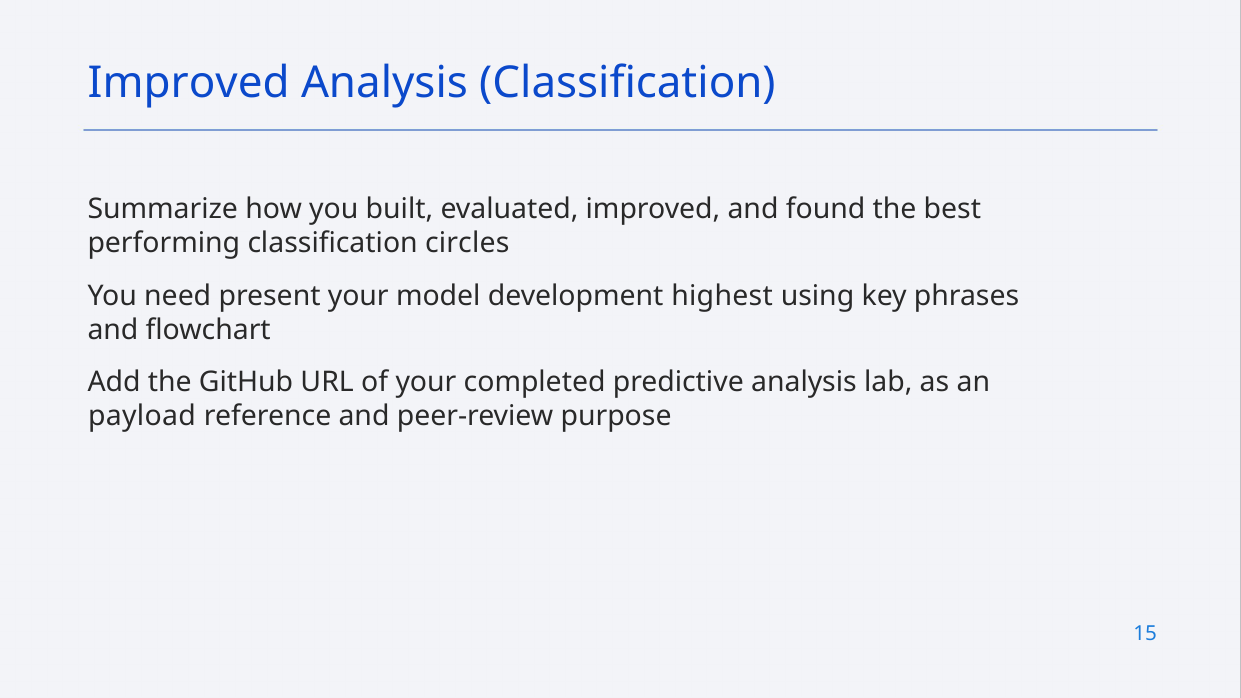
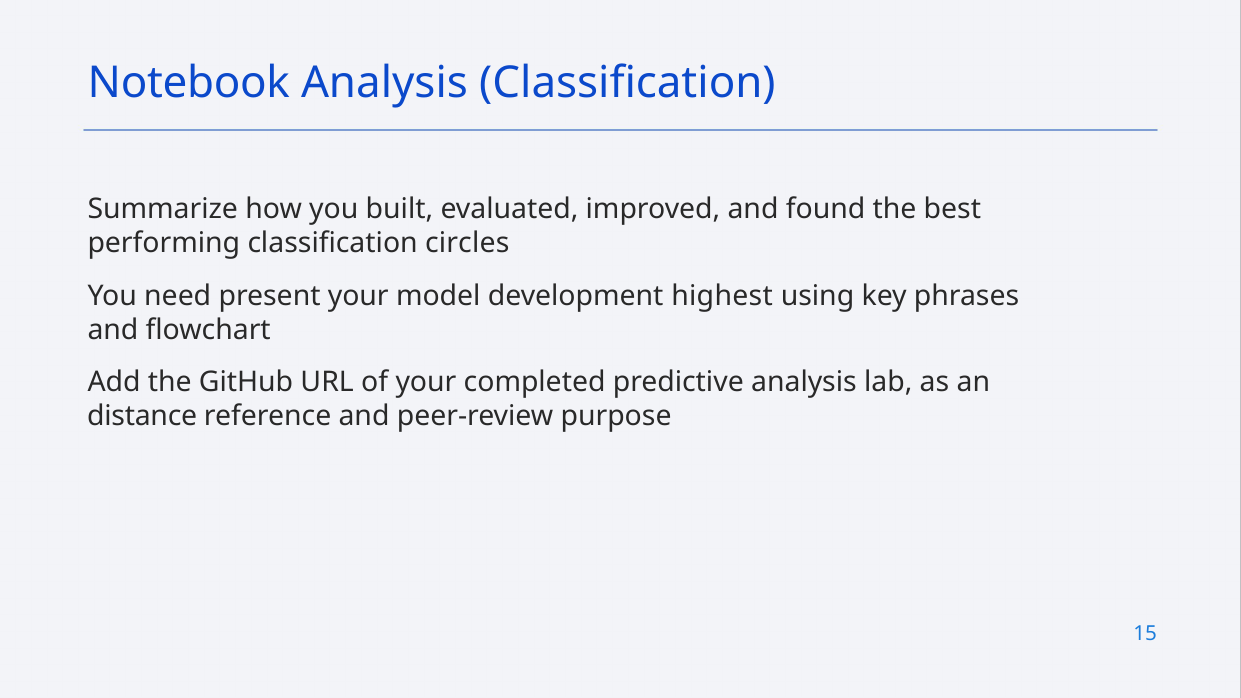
Improved: Improved -> Notebook (189, 83)
payload: payload -> distance (142, 416)
